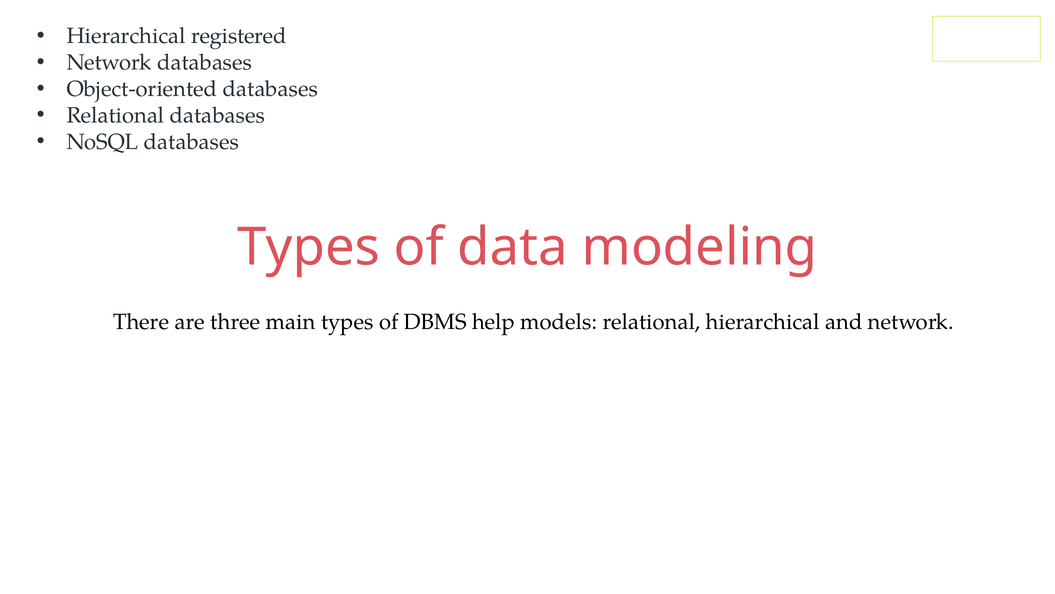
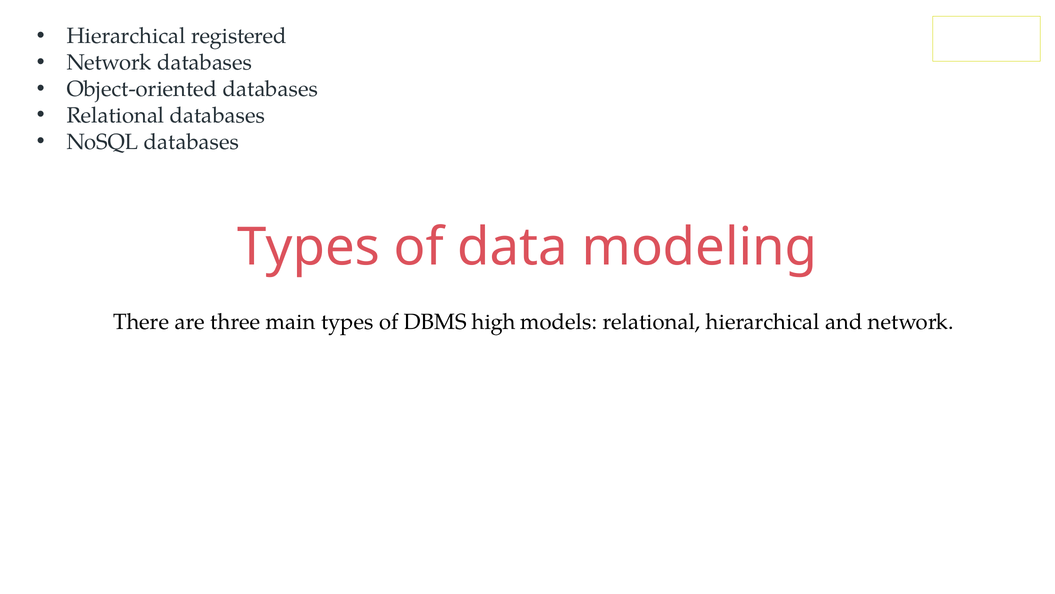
help: help -> high (494, 322)
